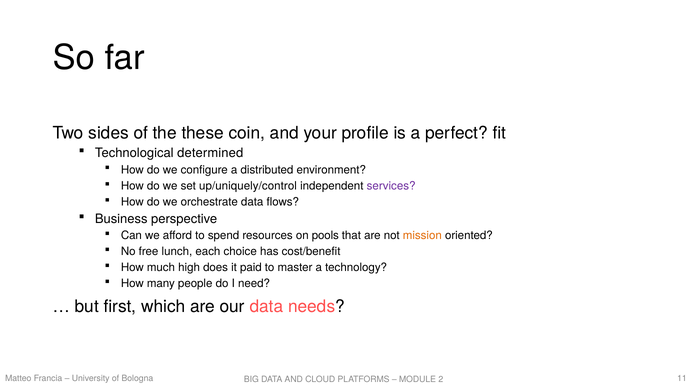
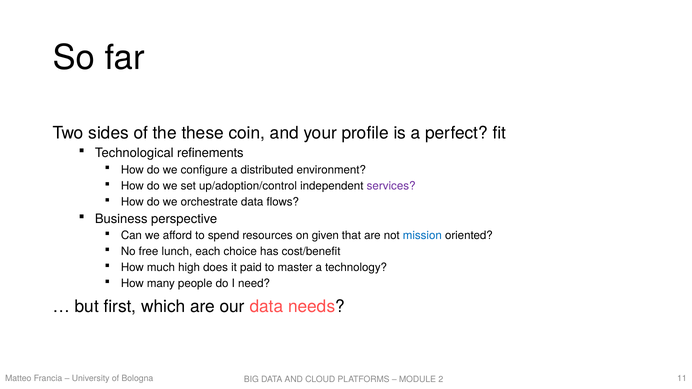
determined: determined -> refinements (210, 153)
up/uniquely/control: up/uniquely/control -> up/adoption/control (248, 186)
pools: pools -> given (325, 236)
mission colour: orange -> blue (422, 236)
